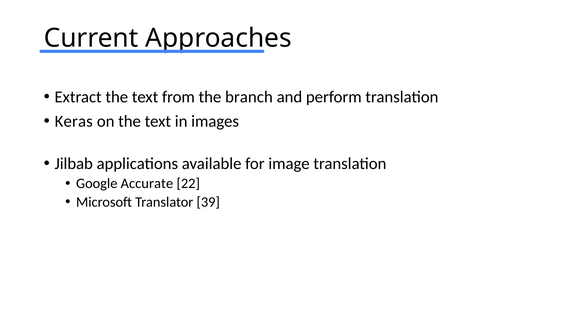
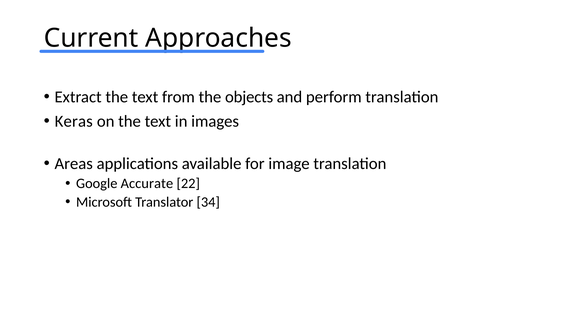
branch: branch -> objects (249, 97)
Jilbab: Jilbab -> Areas (74, 164)
39: 39 -> 34 (208, 202)
